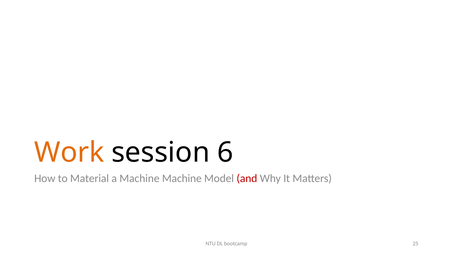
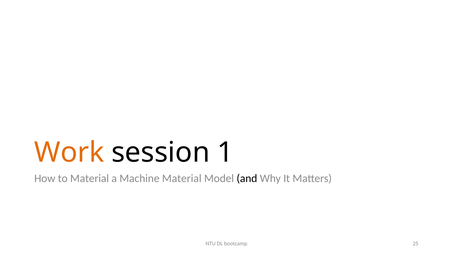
6: 6 -> 1 (225, 152)
Machine Machine: Machine -> Material (182, 178)
and colour: red -> black (247, 178)
